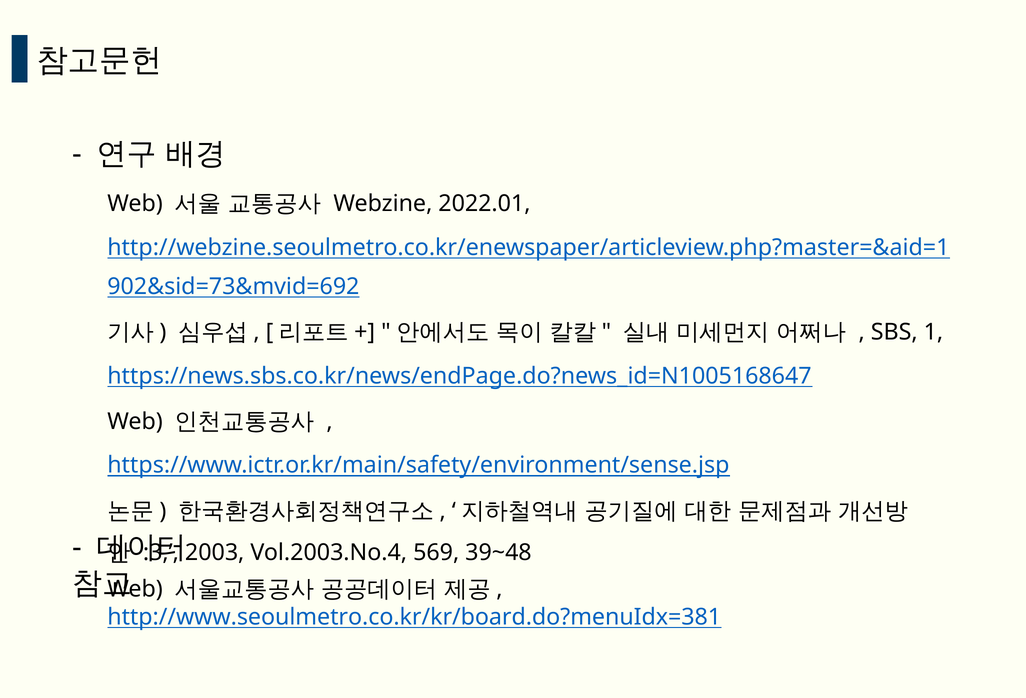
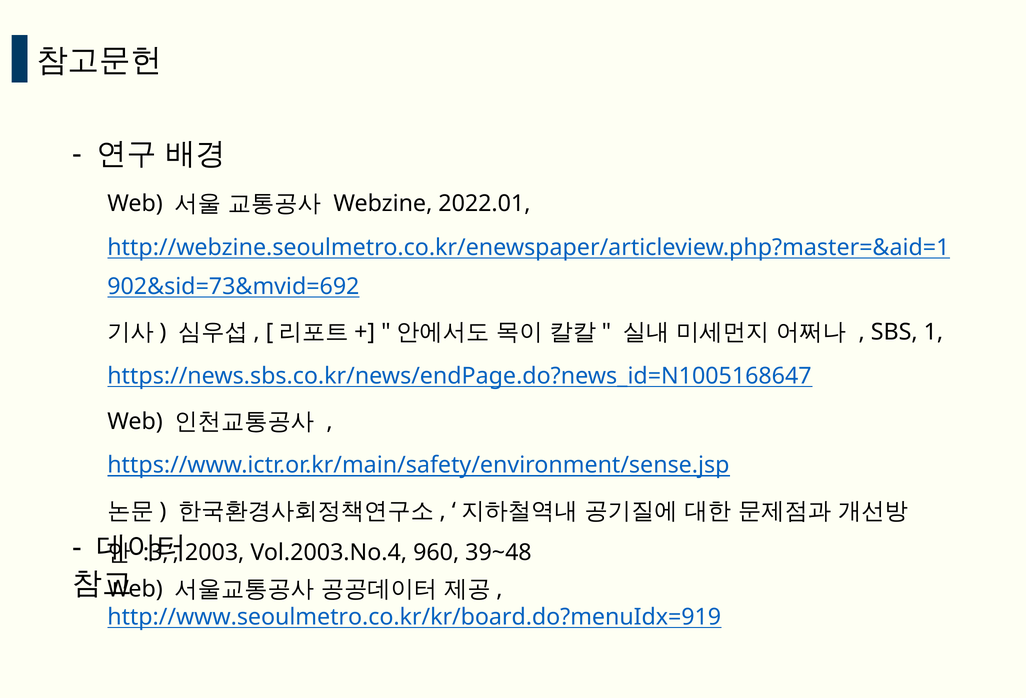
569: 569 -> 960 (436, 553)
http://www.seoulmetro.co.kr/kr/board.do?menuIdx=381: http://www.seoulmetro.co.kr/kr/board.do?menuIdx=381 -> http://www.seoulmetro.co.kr/kr/board.do?menuIdx=919 (414, 617)
